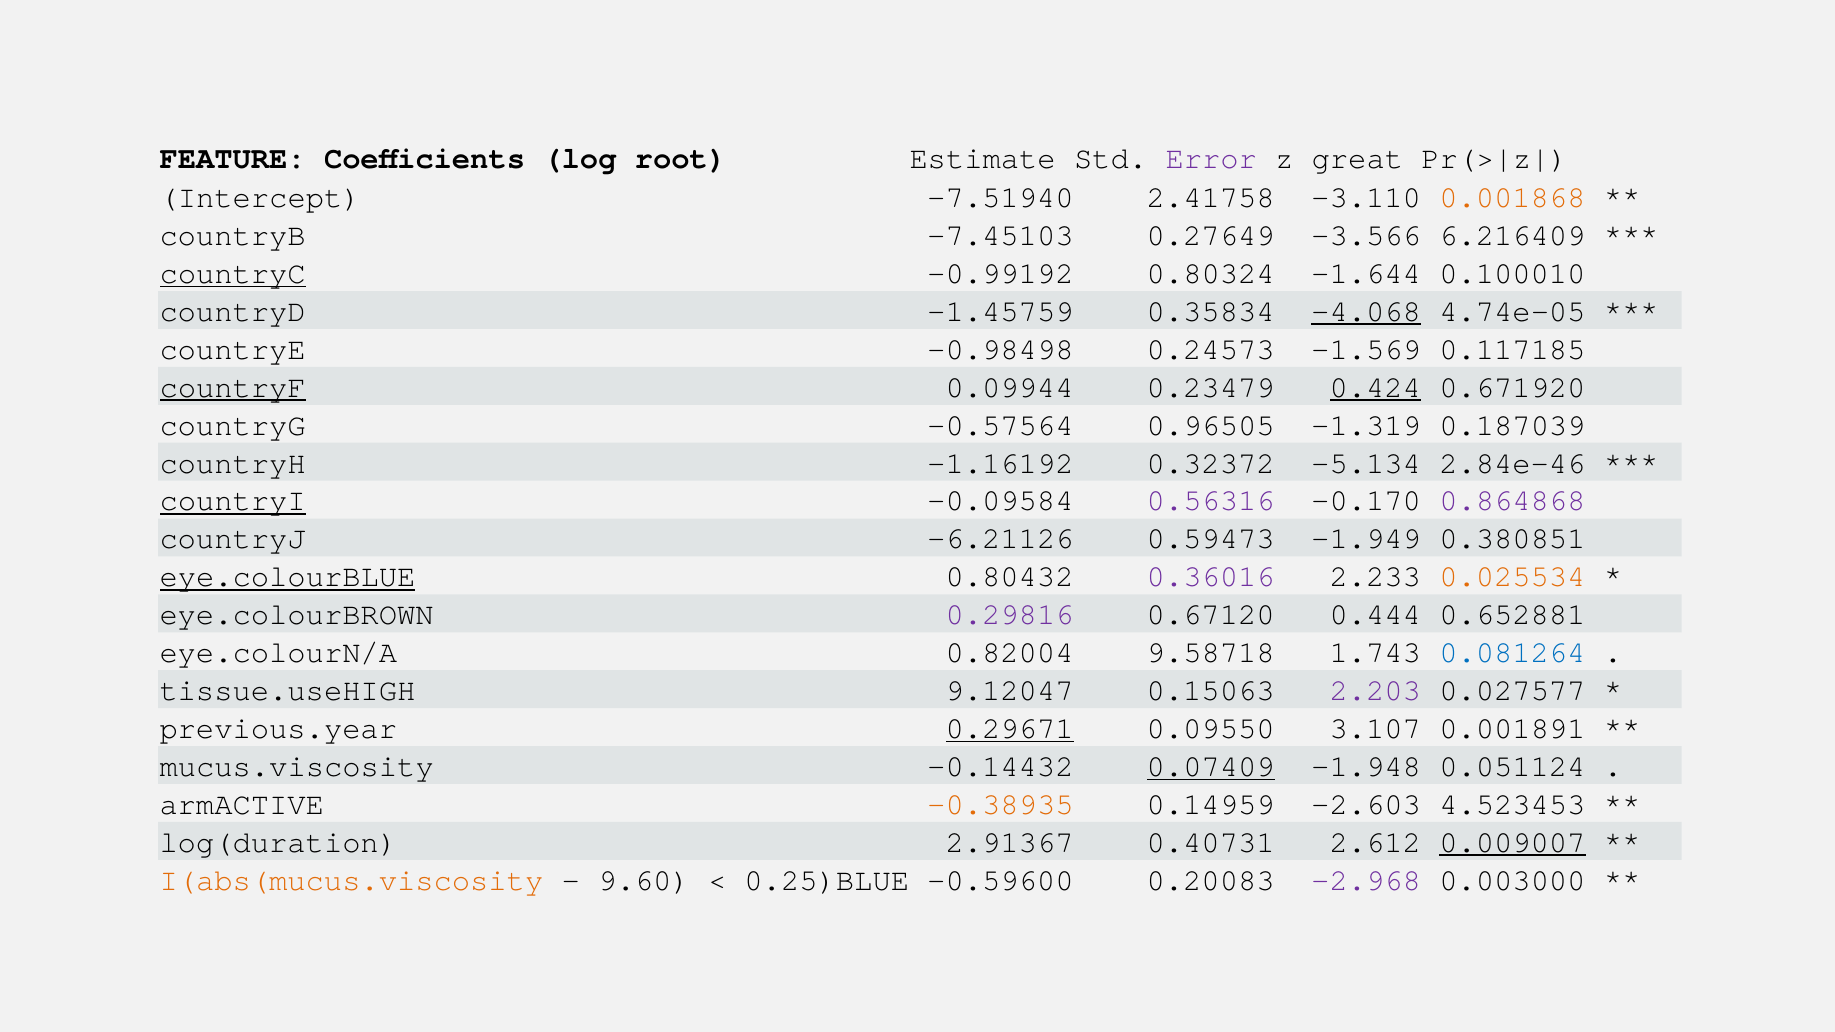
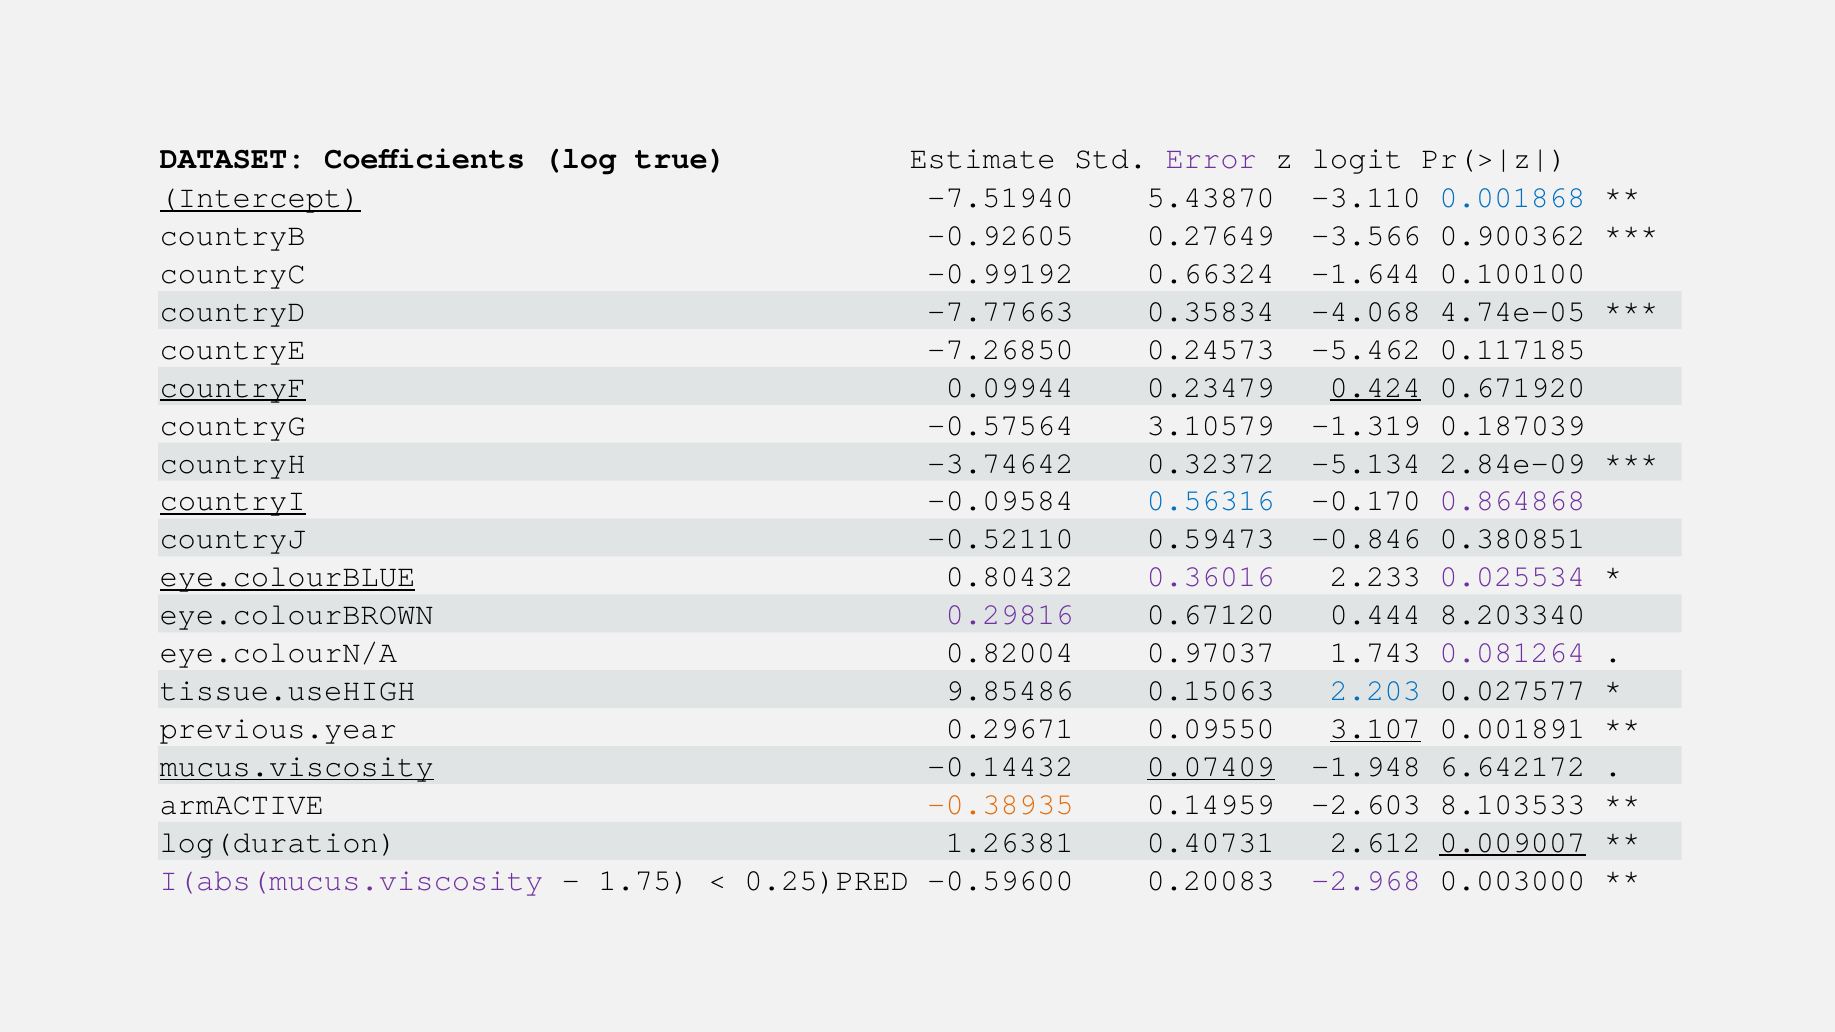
FEATURE: FEATURE -> DATASET (233, 159)
root: root -> true (681, 159)
great: great -> logit (1357, 159)
Intercept underline: none -> present (260, 198)
2.41758: 2.41758 -> 5.43870 (1211, 198)
0.001868 colour: orange -> blue (1512, 198)
-7.45103: -7.45103 -> -0.92605 (1000, 235)
6.216409: 6.216409 -> 0.900362 (1512, 235)
countryC underline: present -> none (233, 273)
0.80324: 0.80324 -> 0.66324 (1211, 273)
0.100010: 0.100010 -> 0.100100 (1512, 273)
-1.45759: -1.45759 -> -7.77663 (1000, 311)
-4.068 underline: present -> none (1366, 311)
-0.98498: -0.98498 -> -7.26850 (1000, 349)
-1.569: -1.569 -> -5.462 (1366, 349)
0.96505: 0.96505 -> 3.10579 (1211, 425)
-1.16192: -1.16192 -> -3.74642 (1000, 463)
2.84e-46: 2.84e-46 -> 2.84e-09 (1512, 463)
0.56316 colour: purple -> blue (1211, 501)
-6.21126: -6.21126 -> -0.52110 (1000, 539)
-1.949: -1.949 -> -0.846 (1366, 539)
0.025534 colour: orange -> purple (1512, 577)
0.652881: 0.652881 -> 8.203340 (1512, 615)
9.58718: 9.58718 -> 0.97037 (1211, 653)
0.081264 colour: blue -> purple (1512, 653)
9.12047: 9.12047 -> 9.85486 (1010, 691)
2.203 colour: purple -> blue (1375, 691)
0.29671 underline: present -> none (1010, 729)
3.107 underline: none -> present (1375, 729)
mucus.viscosity underline: none -> present (297, 766)
0.051124: 0.051124 -> 6.642172 (1512, 766)
4.523453: 4.523453 -> 8.103533 (1512, 804)
2.91367: 2.91367 -> 1.26381 (1010, 842)
I(abs(mucus.viscosity colour: orange -> purple (351, 880)
9.60: 9.60 -> 1.75 (644, 880)
0.25)BLUE: 0.25)BLUE -> 0.25)PRED (827, 880)
